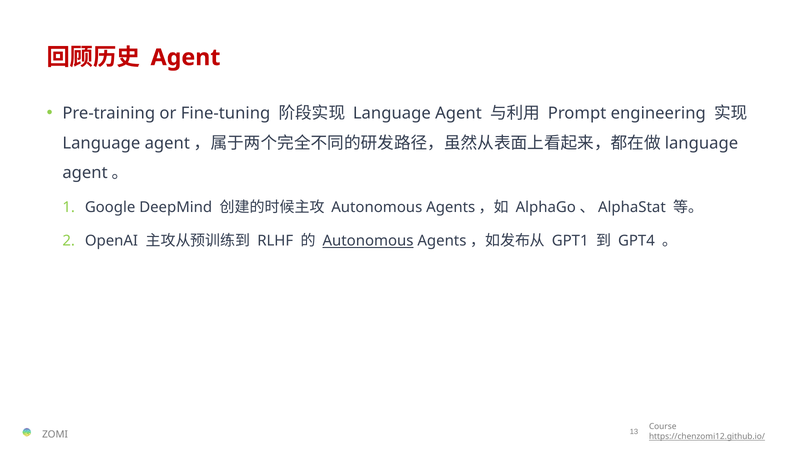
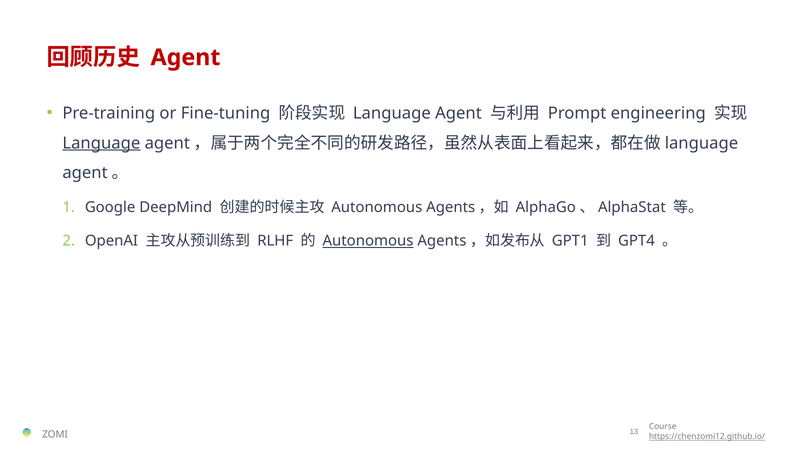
Language underline: none -> present (101, 143)
